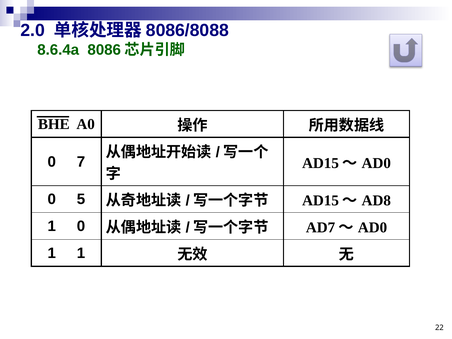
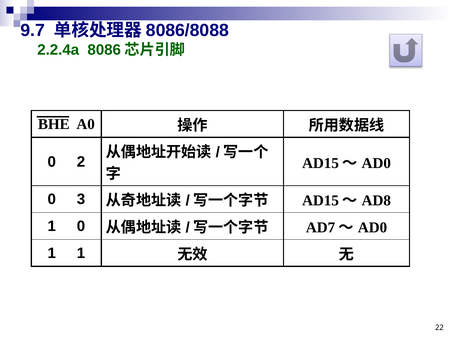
2.0: 2.0 -> 9.7 (33, 31)
8.6.4a: 8.6.4a -> 2.2.4a (58, 50)
7: 7 -> 2 (81, 162)
5: 5 -> 3 (81, 199)
